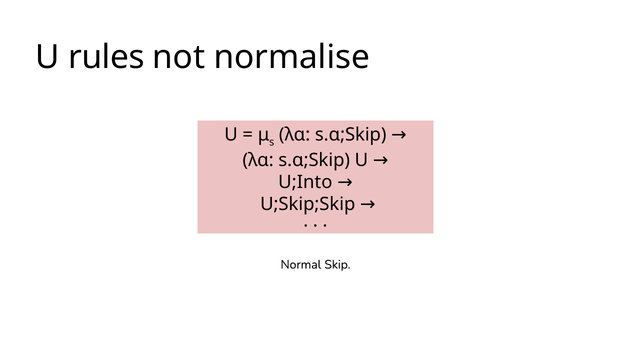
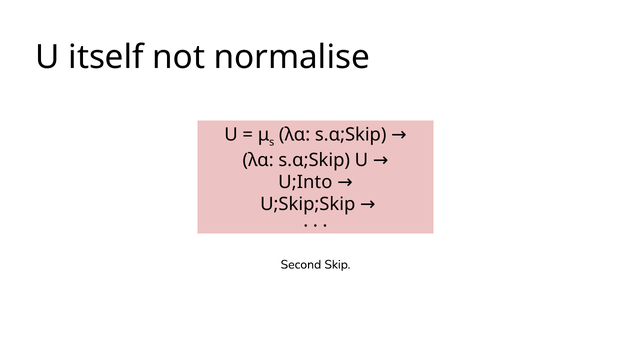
rules: rules -> itself (106, 57)
Normal: Normal -> Second (301, 264)
